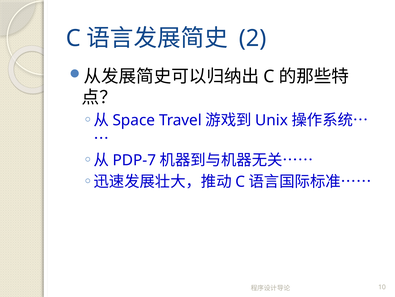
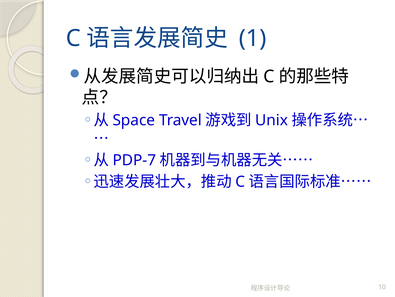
2: 2 -> 1 (253, 38)
